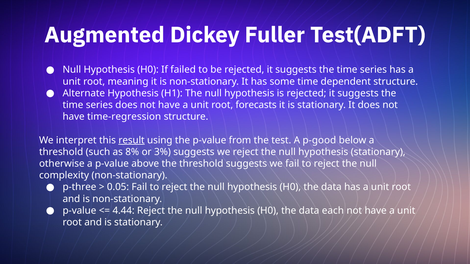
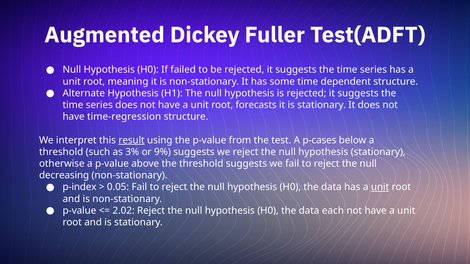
p-good: p-good -> p-cases (319, 140)
8%: 8% -> 3% (132, 152)
3%: 3% -> 9% (162, 152)
complexity: complexity -> decreasing (64, 176)
p-three: p-three -> p-index (79, 187)
unit underline: none -> present (380, 187)
4.44: 4.44 -> 2.02 (124, 211)
